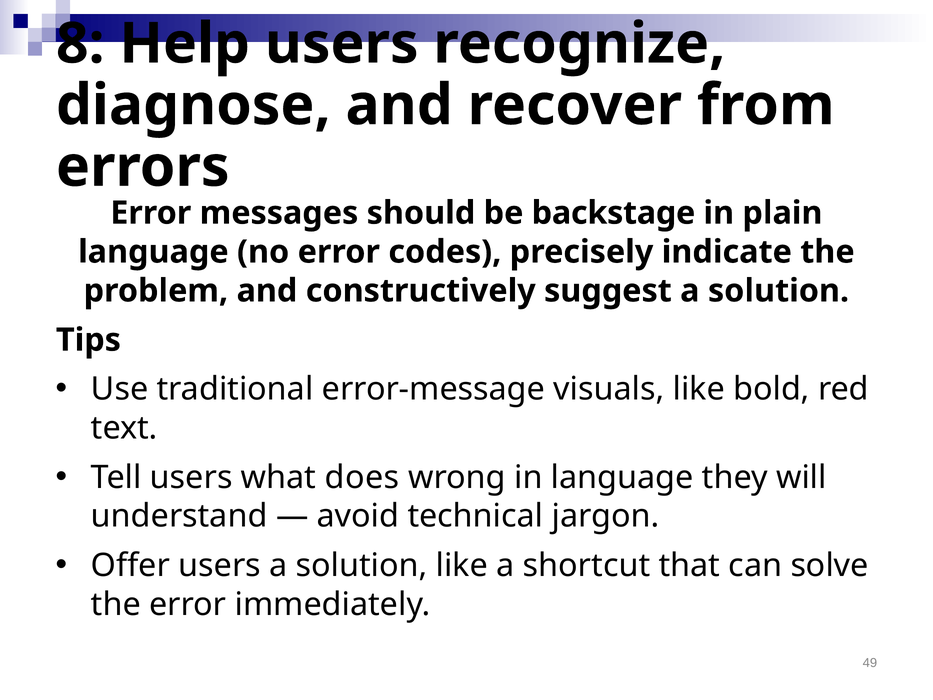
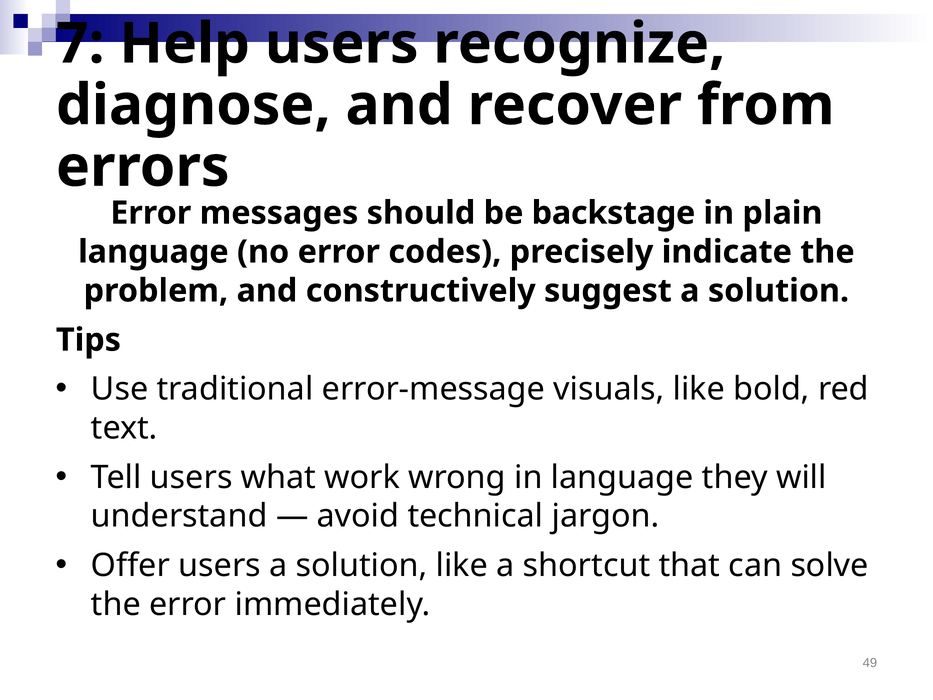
8: 8 -> 7 (80, 44)
does: does -> work (362, 477)
